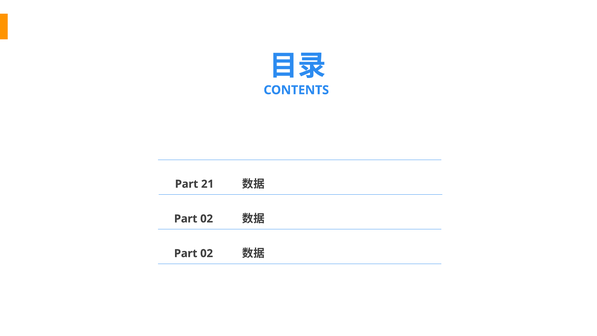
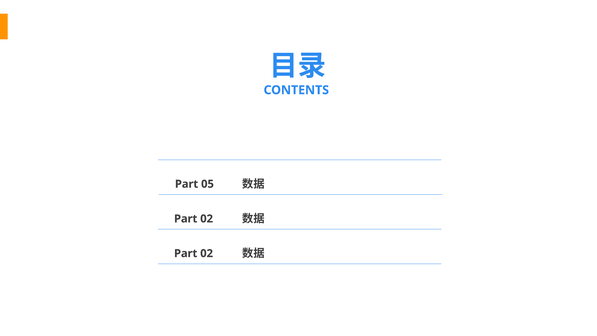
21: 21 -> 05 (208, 184)
